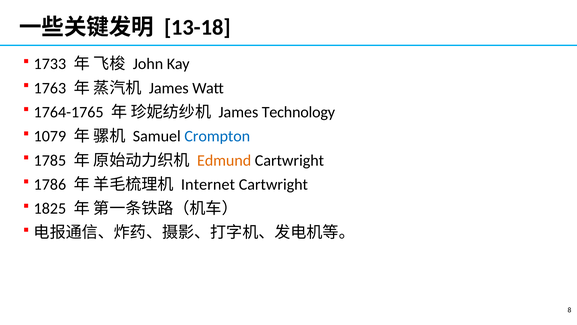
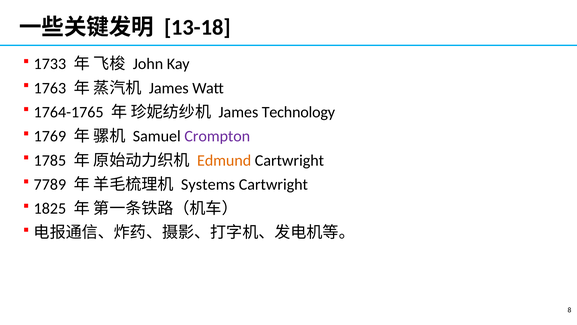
1079: 1079 -> 1769 (50, 136)
Crompton colour: blue -> purple (217, 136)
1786: 1786 -> 7789 (50, 184)
Internet: Internet -> Systems (208, 184)
